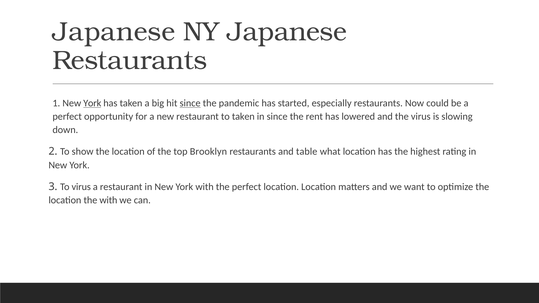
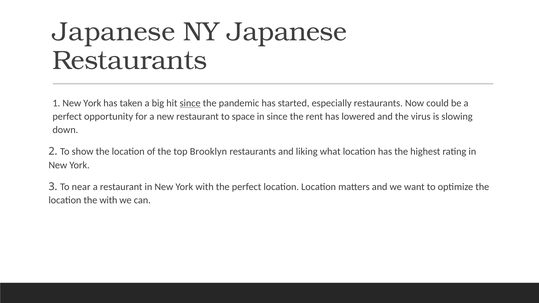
York underline: present -> none (92, 103)
to taken: taken -> space (243, 117)
table: table -> liking (307, 152)
To virus: virus -> near (81, 187)
